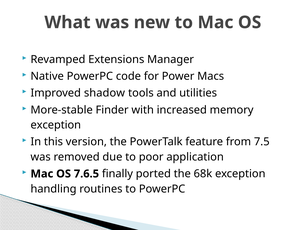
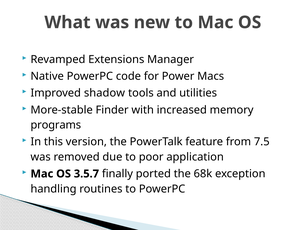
exception: exception -> programs (56, 125)
7.6.5: 7.6.5 -> 3.5.7 (86, 173)
